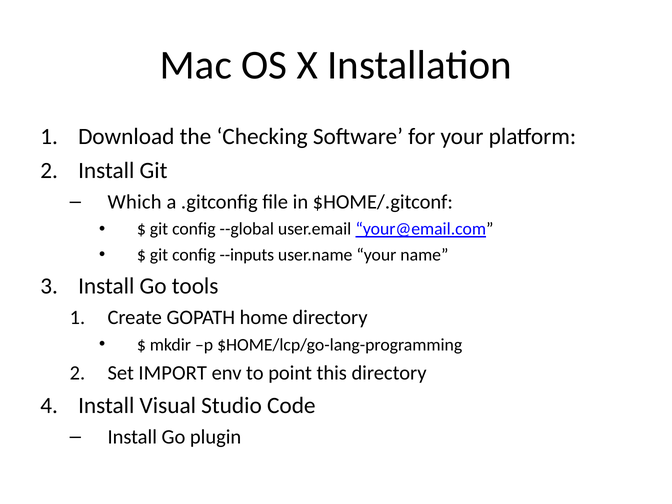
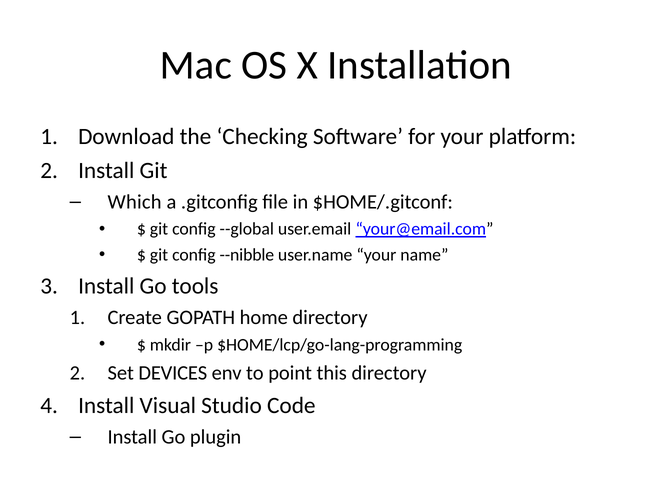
--inputs: --inputs -> --nibble (247, 255)
IMPORT: IMPORT -> DEVICES (173, 373)
